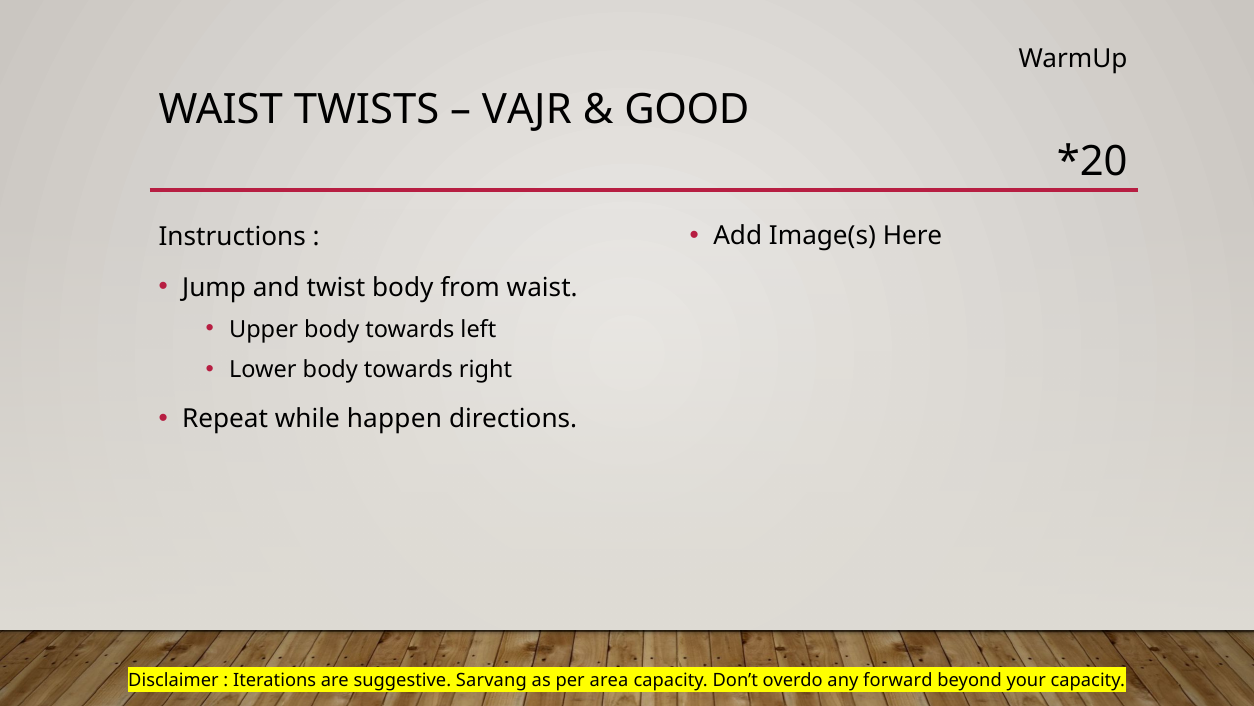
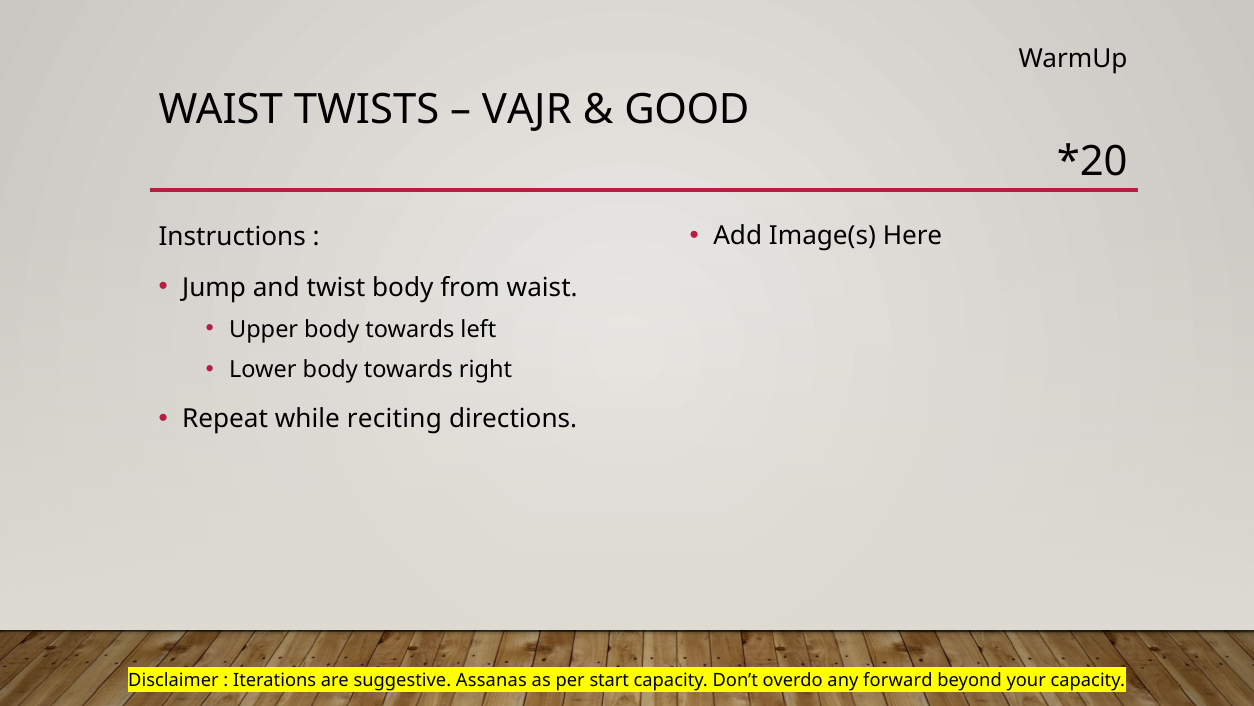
happen: happen -> reciting (394, 419)
Sarvang: Sarvang -> Assanas (491, 680)
area: area -> start (609, 680)
